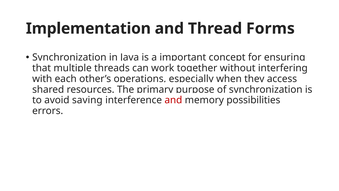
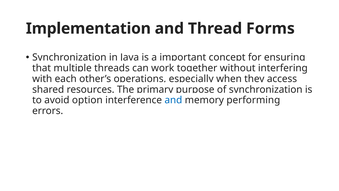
saving: saving -> option (87, 100)
and colour: red -> blue (173, 100)
possibilities: possibilities -> performing (253, 100)
